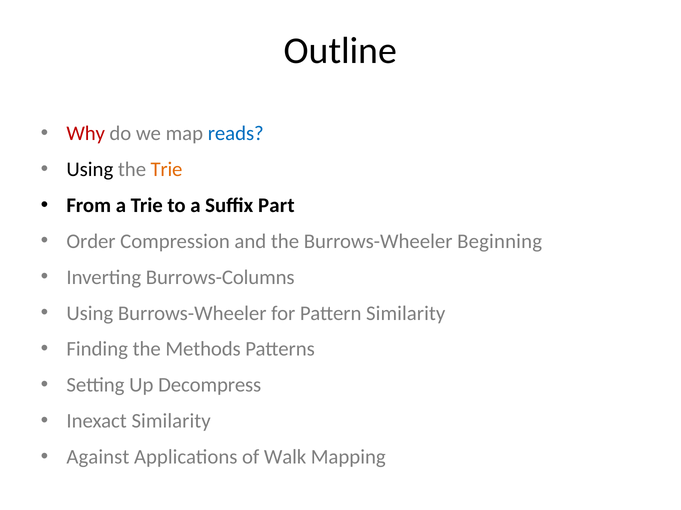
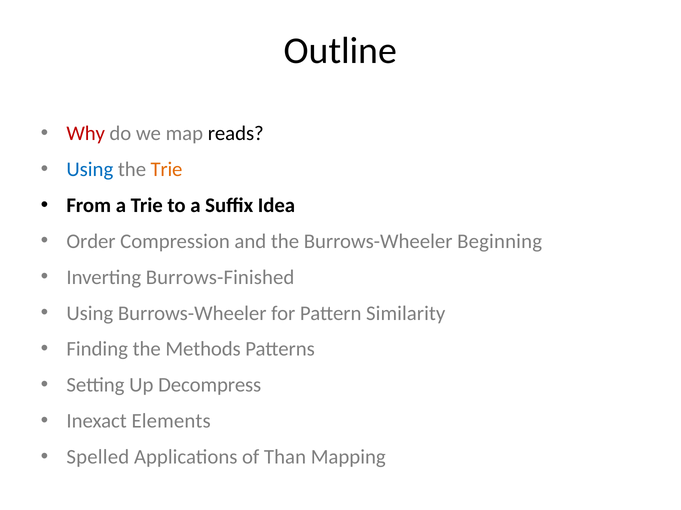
reads colour: blue -> black (236, 134)
Using colour: black -> blue (90, 170)
Part: Part -> Idea (276, 206)
Burrows-Columns: Burrows-Columns -> Burrows-Finished (220, 278)
Inexact Similarity: Similarity -> Elements (171, 422)
Against: Against -> Spelled (98, 458)
Walk: Walk -> Than (285, 458)
